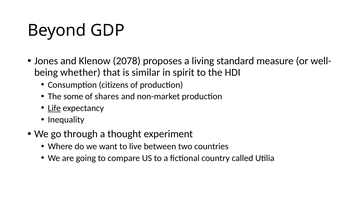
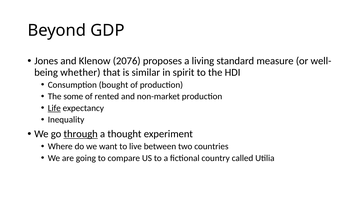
2078: 2078 -> 2076 (127, 61)
citizens: citizens -> bought (114, 85)
shares: shares -> rented (107, 96)
through underline: none -> present (81, 134)
